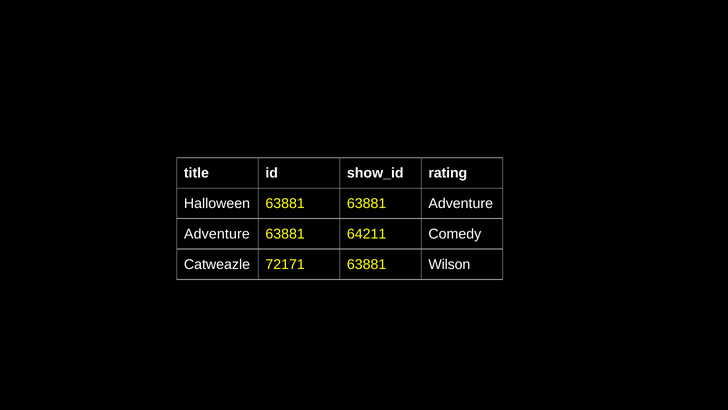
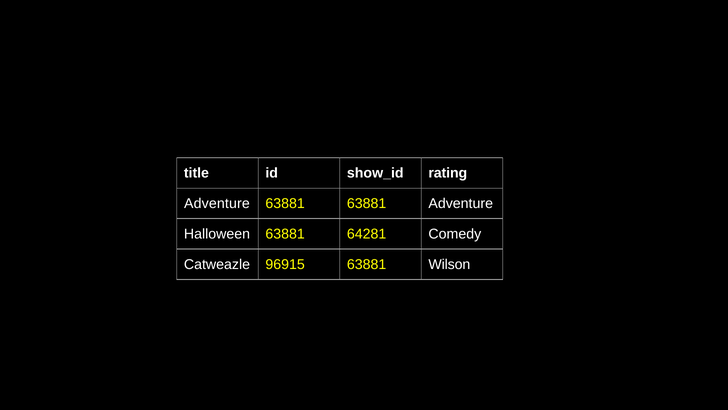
Halloween: Halloween -> Adventure (217, 203)
Adventure: Adventure -> Halloween (217, 234)
64211: 64211 -> 64281 (367, 234)
72171: 72171 -> 96915 (285, 264)
